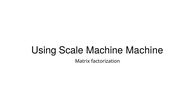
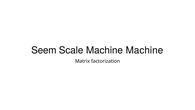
Using: Using -> Seem (44, 50)
